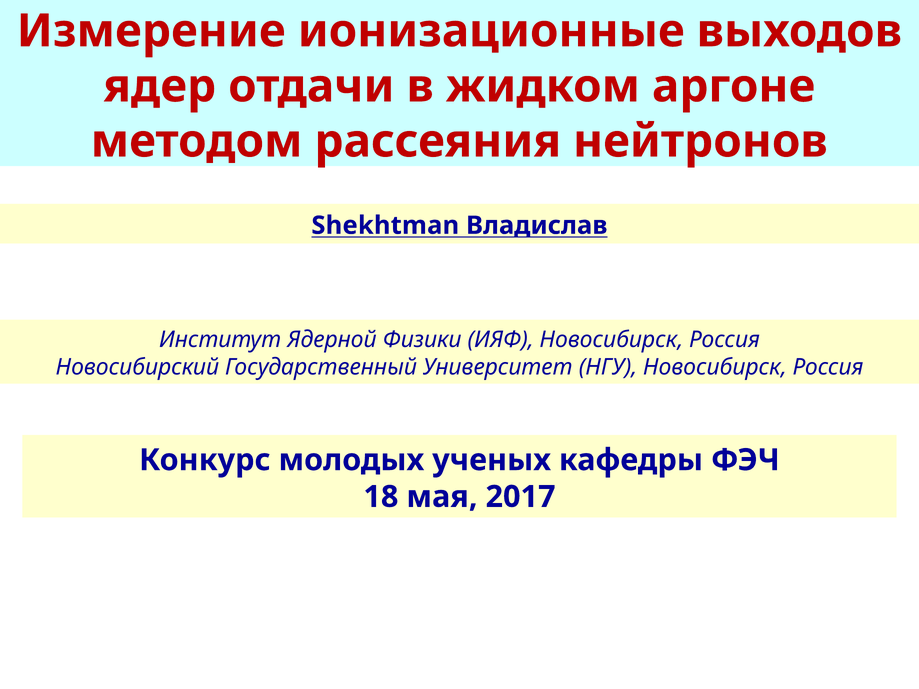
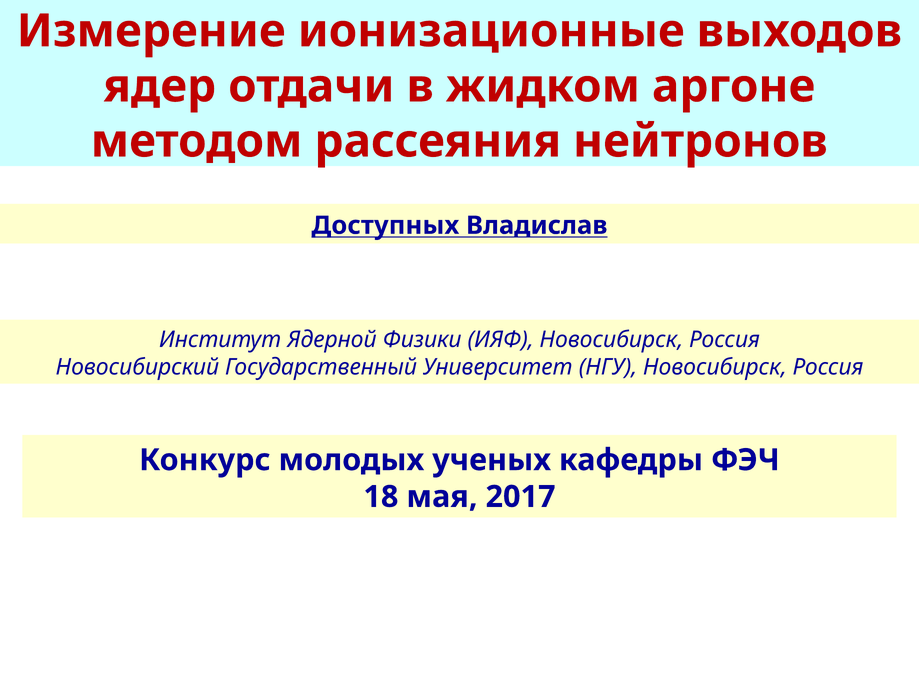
Shekhtman: Shekhtman -> Доступных (385, 226)
